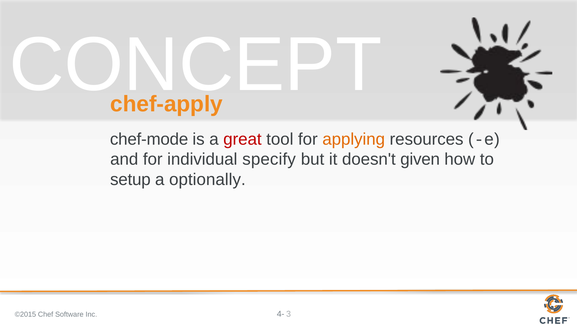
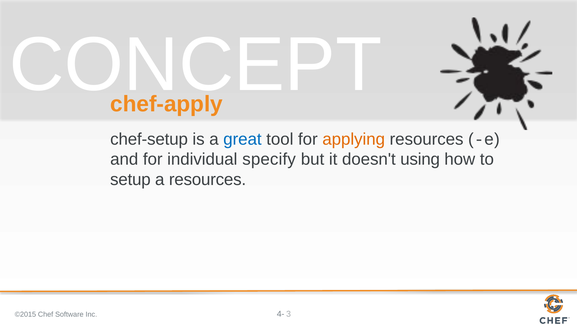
chef-mode: chef-mode -> chef-setup (149, 139)
great colour: red -> blue (242, 139)
given: given -> using (420, 159)
a optionally: optionally -> resources (208, 179)
